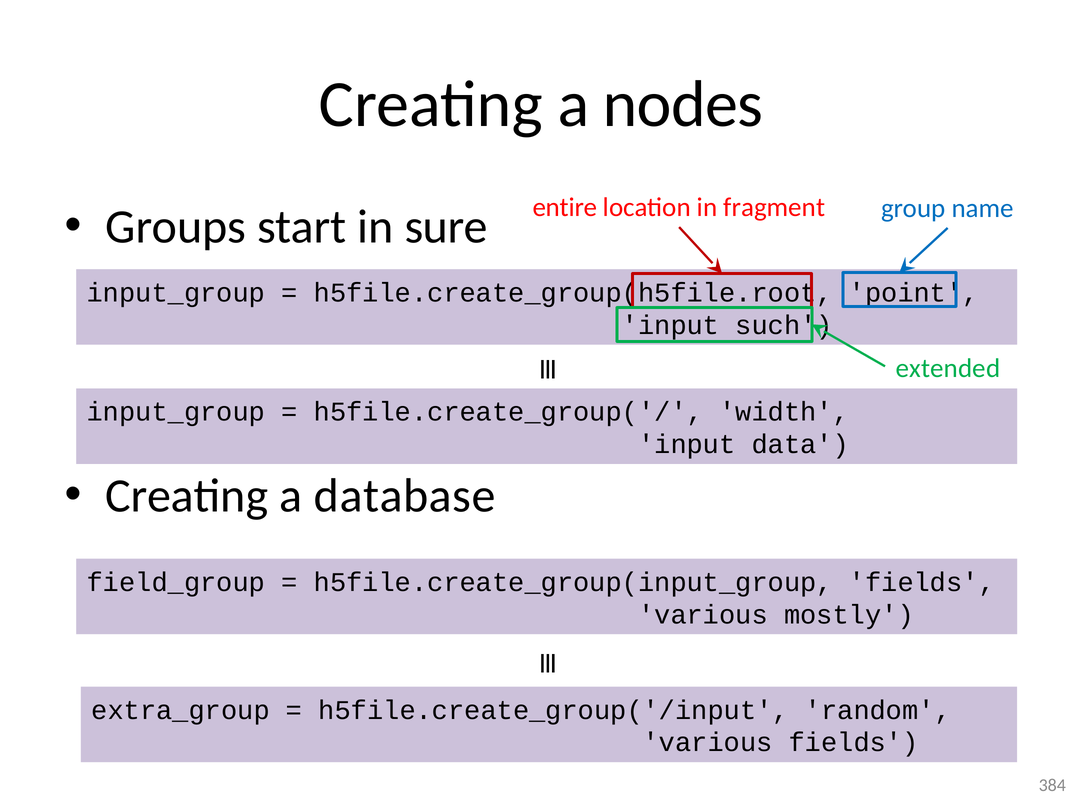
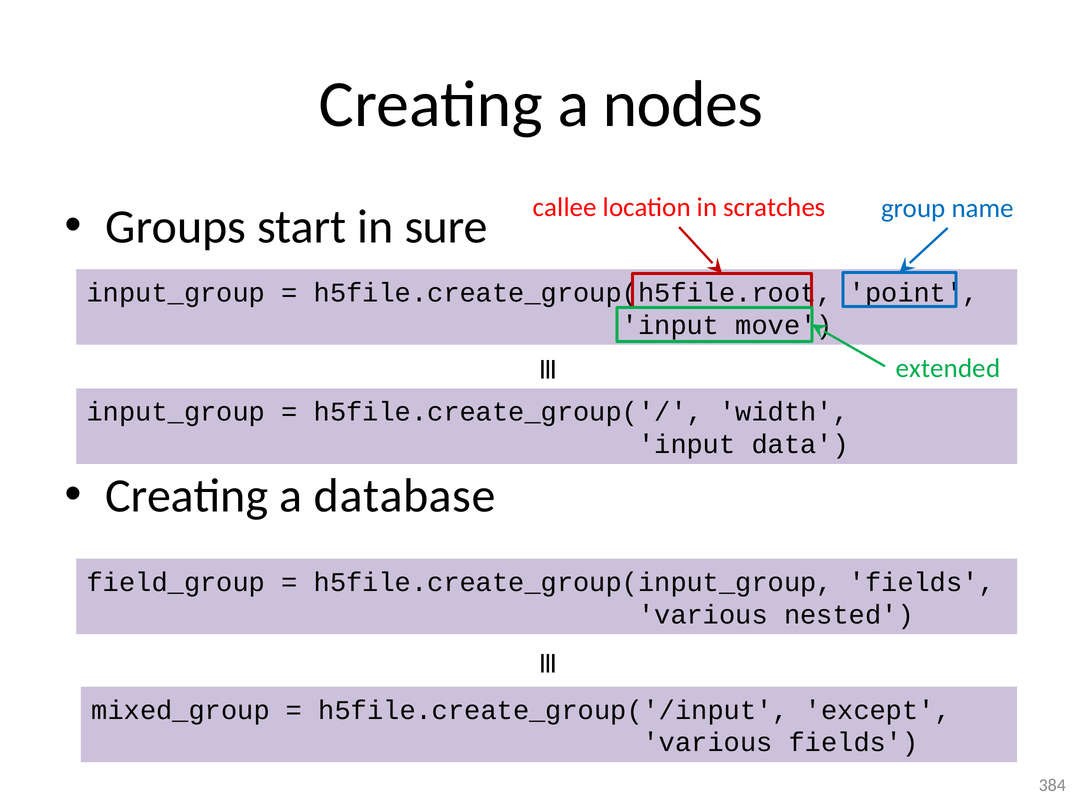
entire: entire -> callee (565, 207)
fragment: fragment -> scratches (774, 207)
such: such -> move (784, 325)
mostly: mostly -> nested (849, 614)
extra_group: extra_group -> mixed_group (181, 710)
random: random -> except (878, 710)
